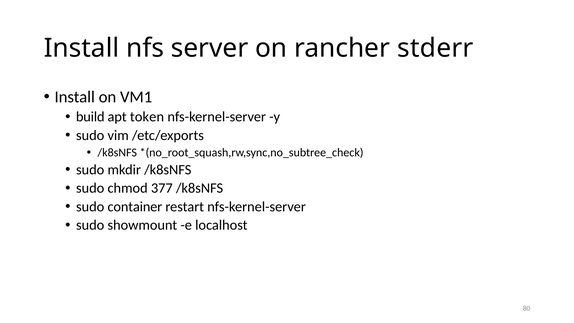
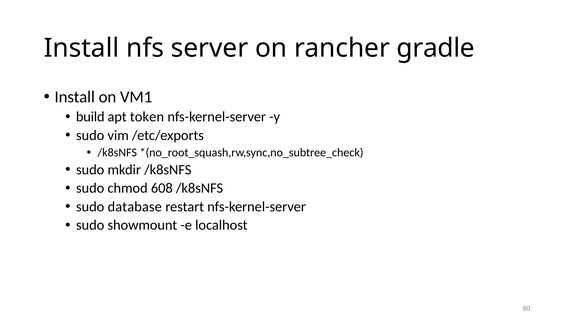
stderr: stderr -> gradle (436, 48)
377: 377 -> 608 (162, 188)
container: container -> database (135, 207)
